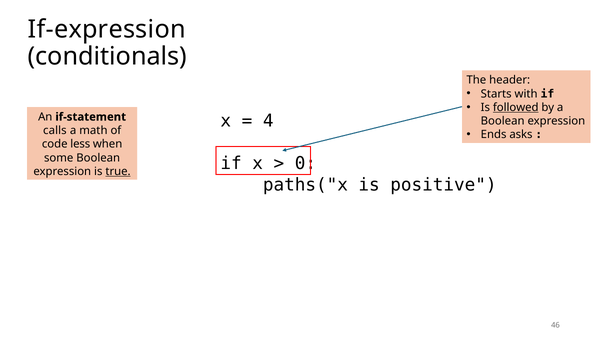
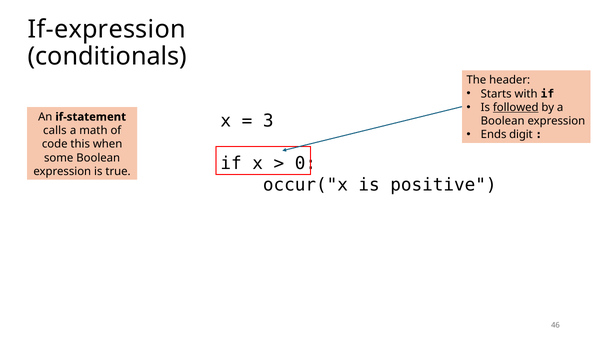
4: 4 -> 3 (268, 121)
asks: asks -> digit (521, 135)
less: less -> this (80, 144)
true underline: present -> none (118, 171)
paths("x: paths("x -> occur("x (305, 185)
